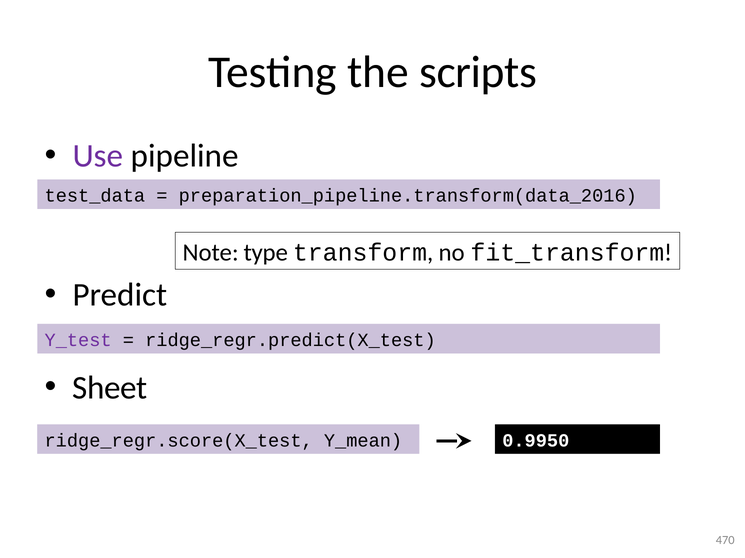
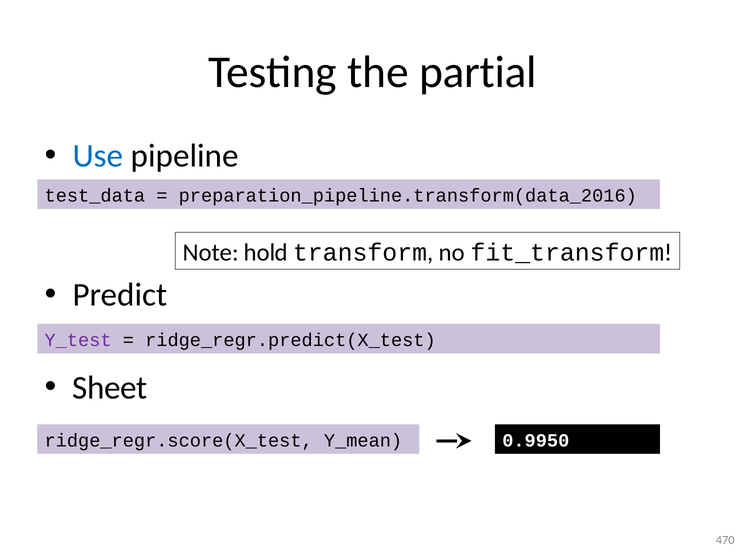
scripts: scripts -> partial (478, 72)
Use colour: purple -> blue (98, 156)
type: type -> hold (266, 253)
